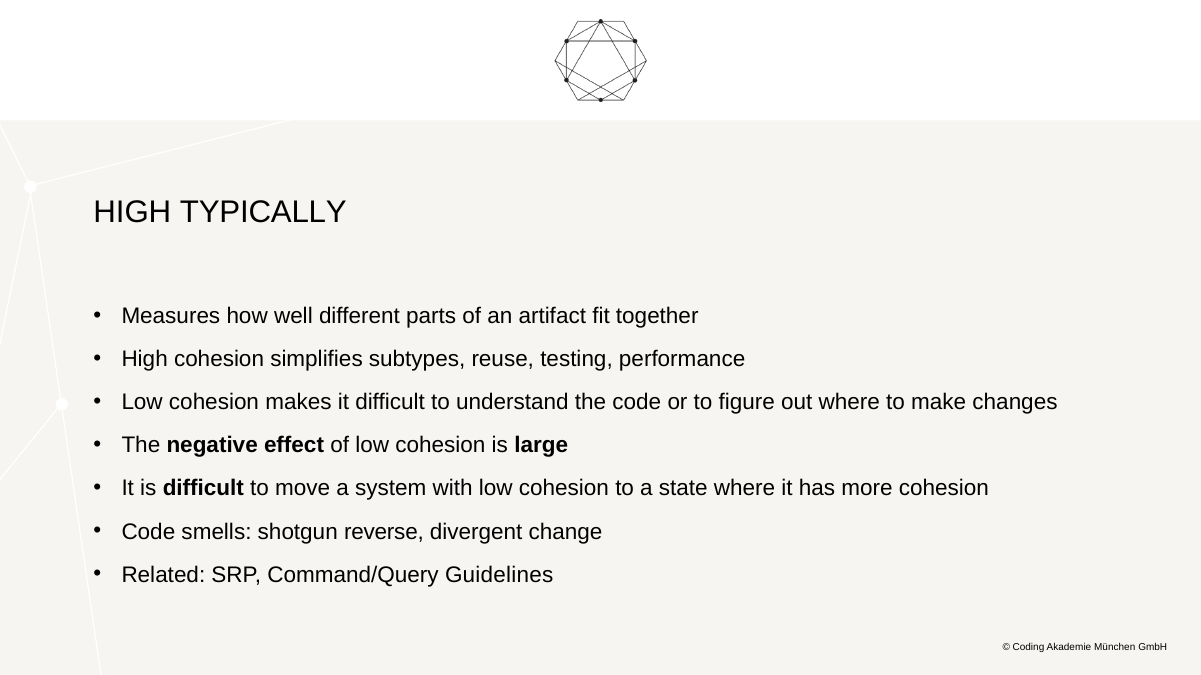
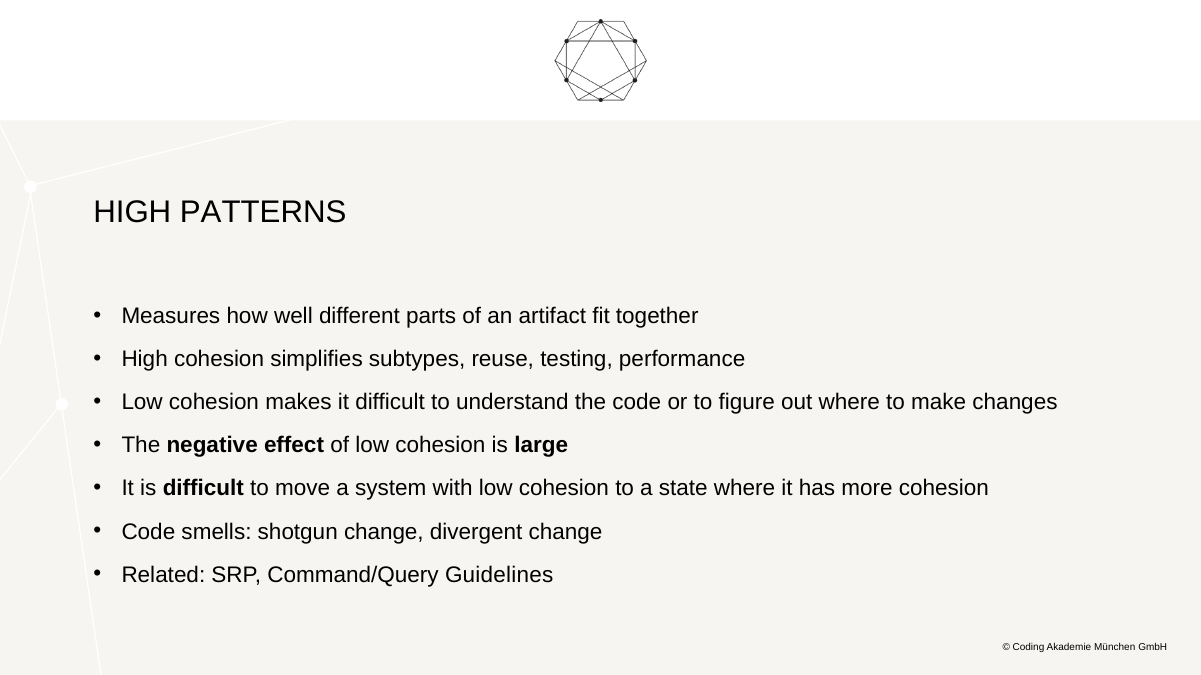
TYPICALLY: TYPICALLY -> PATTERNS (263, 213)
shotgun reverse: reverse -> change (384, 532)
